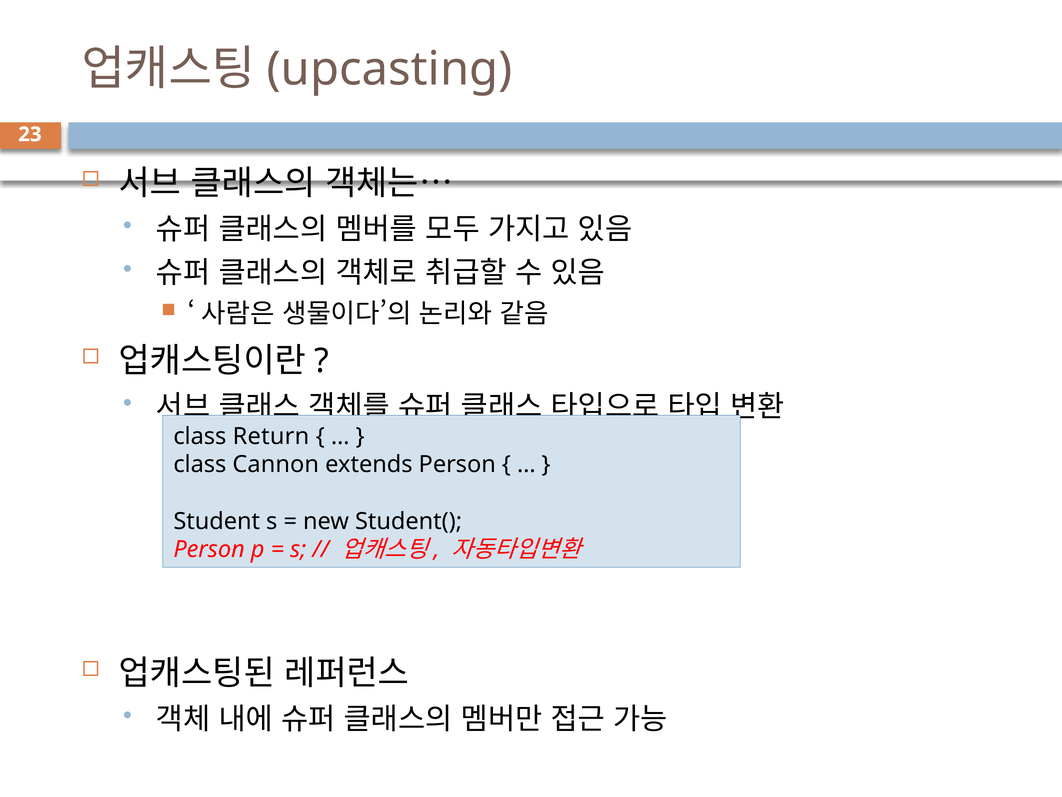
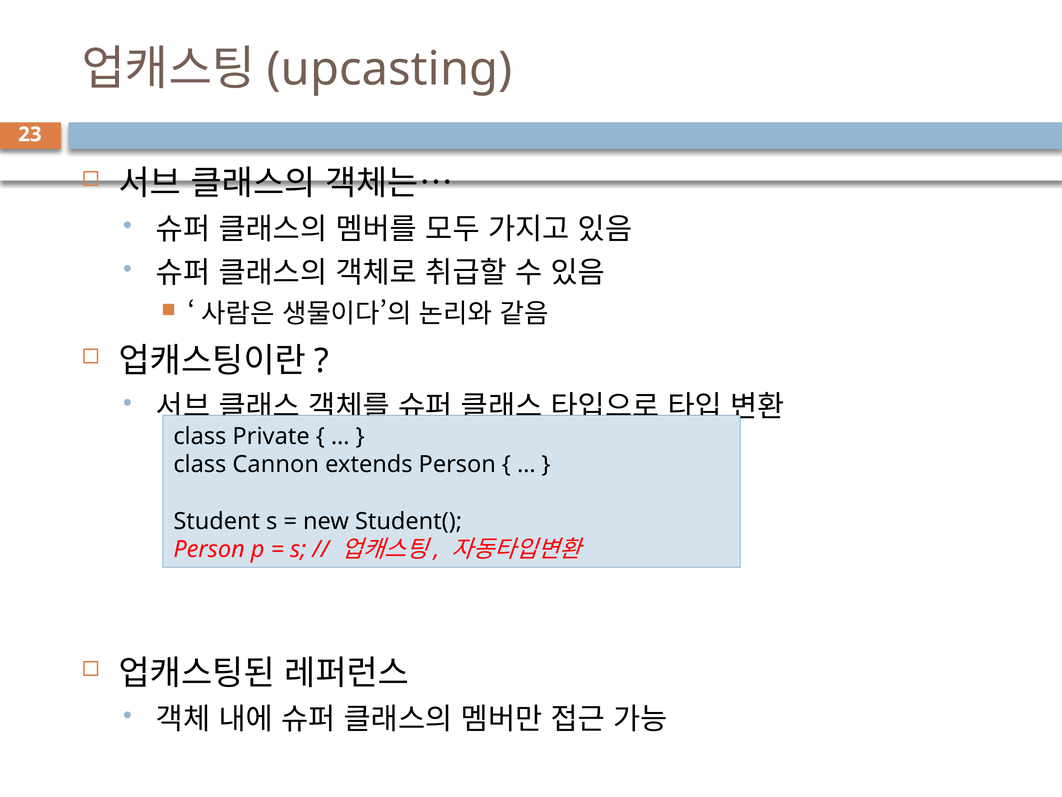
Return: Return -> Private (271, 436)
